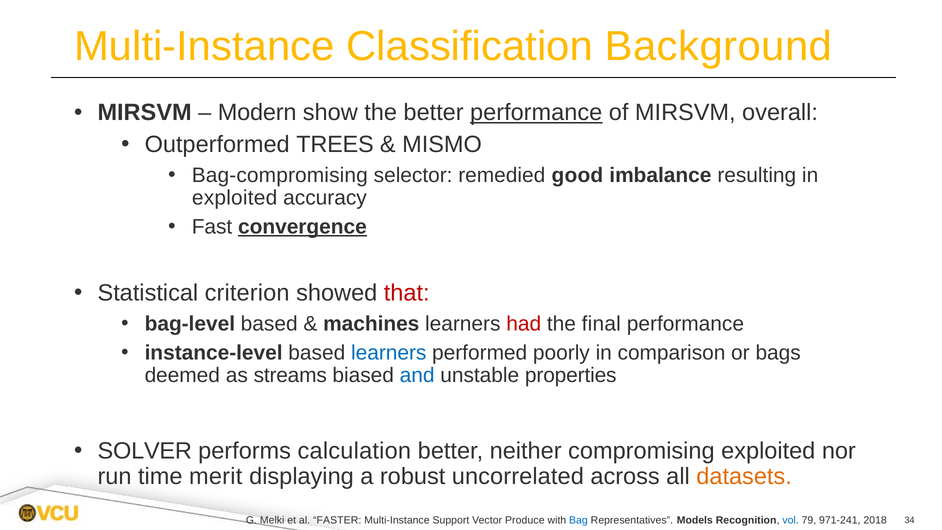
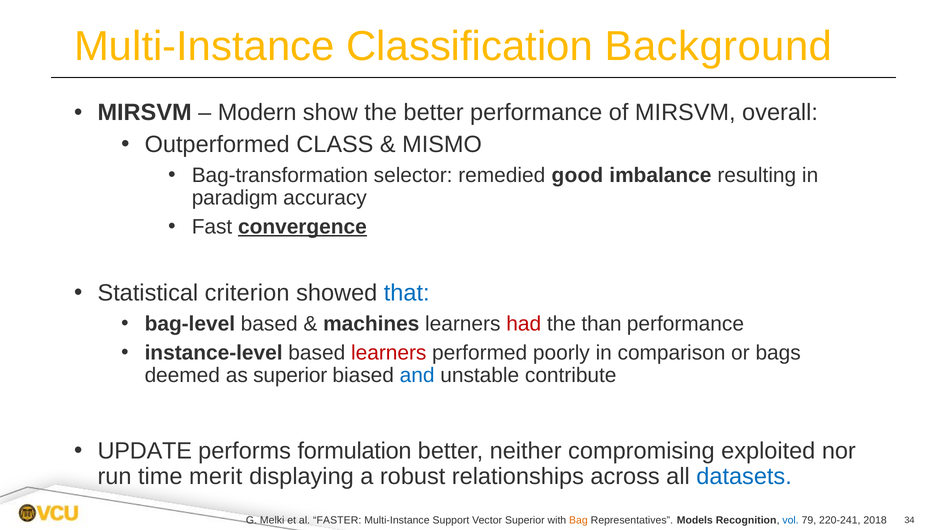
performance underline: present -> none (536, 113)
TREES: TREES -> CLASS (335, 145)
Bag-compromising: Bag-compromising -> Bag-transformation (280, 175)
exploited: exploited -> paradigm (235, 198)
that colour: red -> blue (407, 293)
final: final -> than (601, 324)
learners colour: blue -> red (389, 353)
as streams: streams -> superior (290, 375)
properties: properties -> contribute (571, 375)
SOLVER: SOLVER -> UPDATE (145, 451)
calculation: calculation -> formulation (355, 451)
uncorrelated: uncorrelated -> relationships (518, 476)
datasets colour: orange -> blue (744, 476)
Vector Produce: Produce -> Superior (525, 520)
Bag colour: blue -> orange (578, 520)
971-241: 971-241 -> 220-241 (840, 520)
